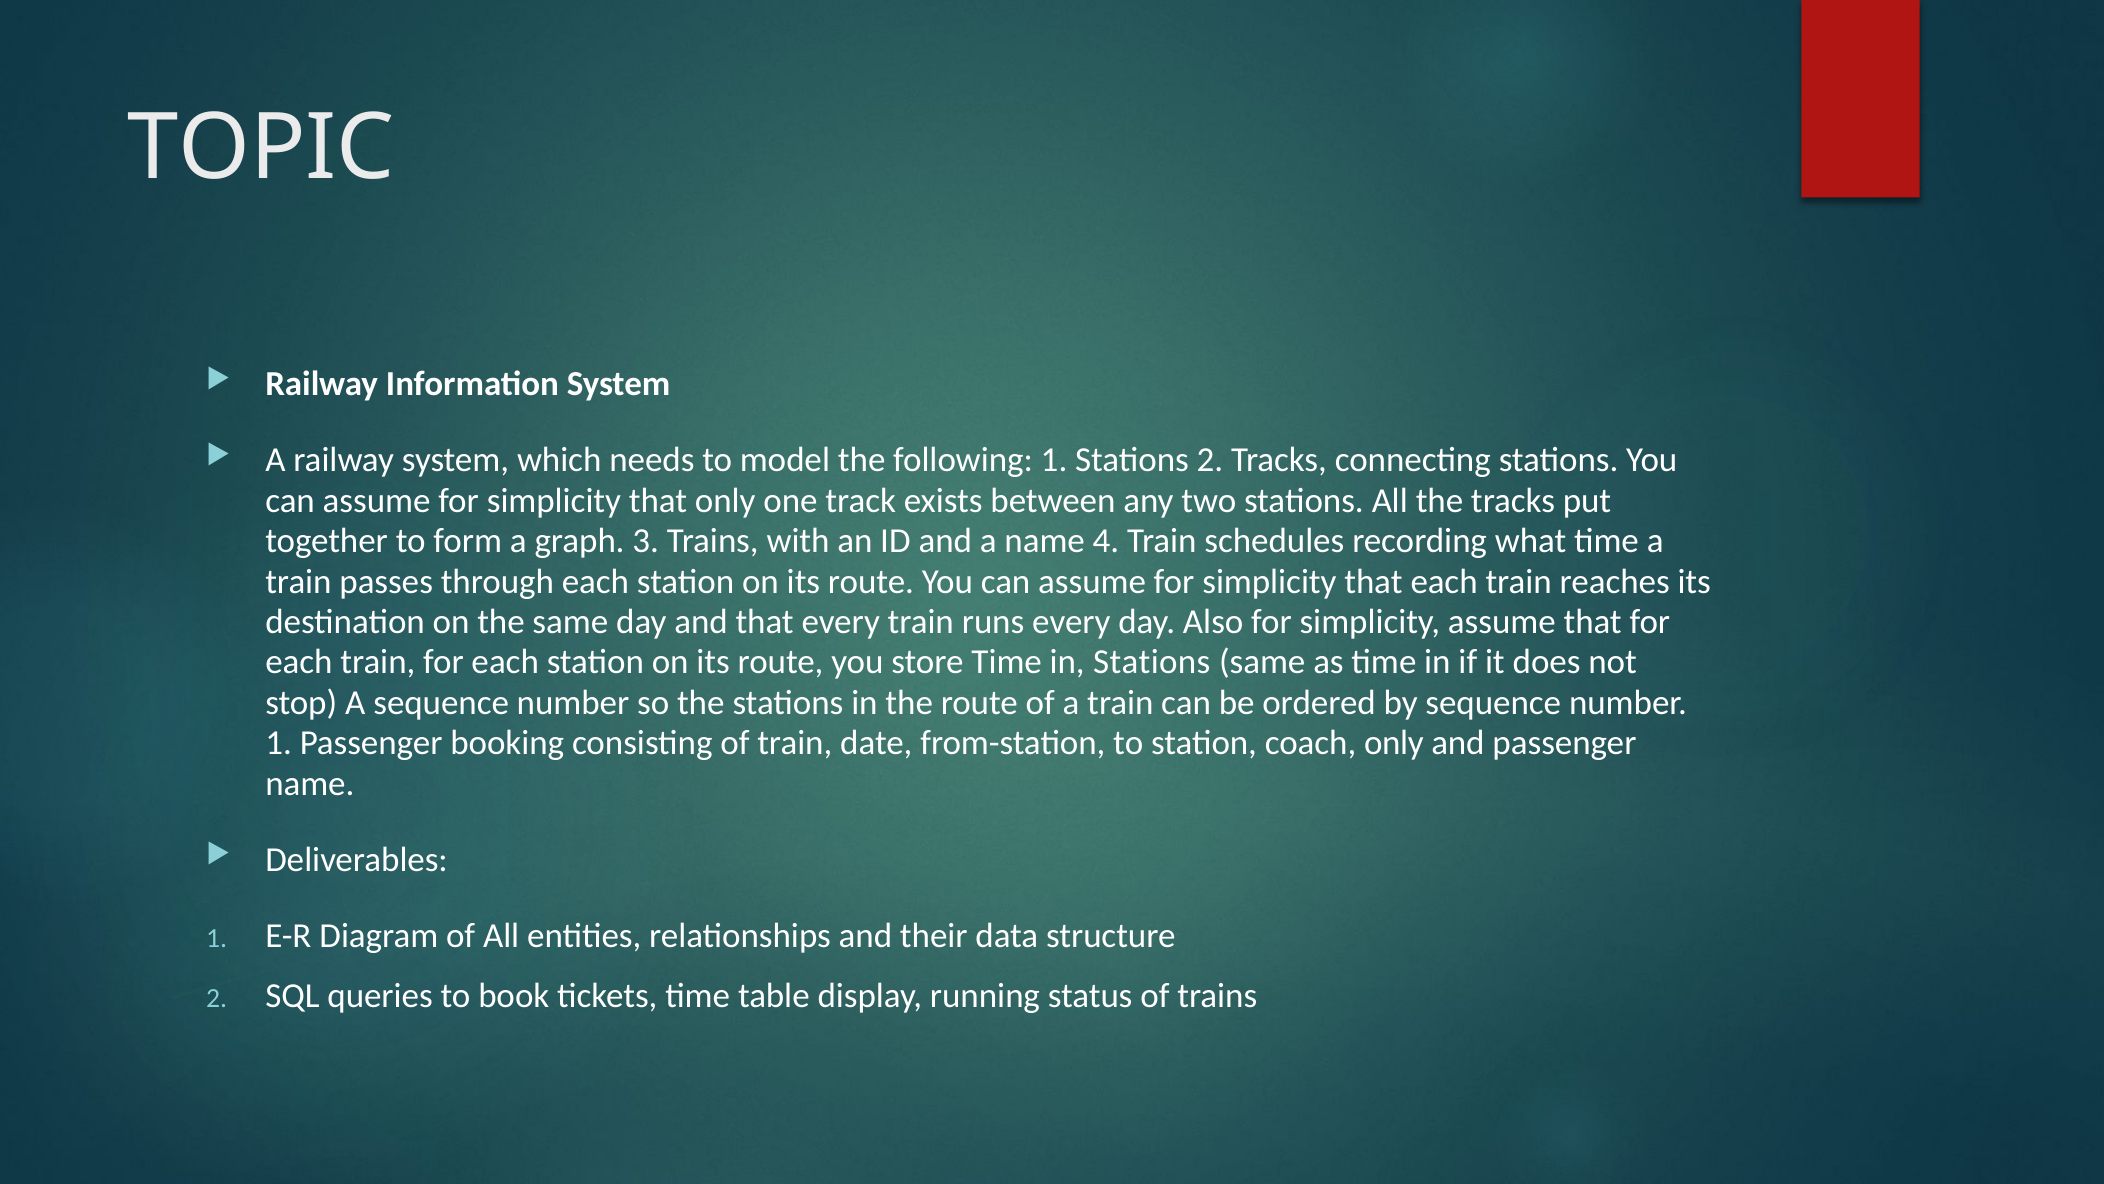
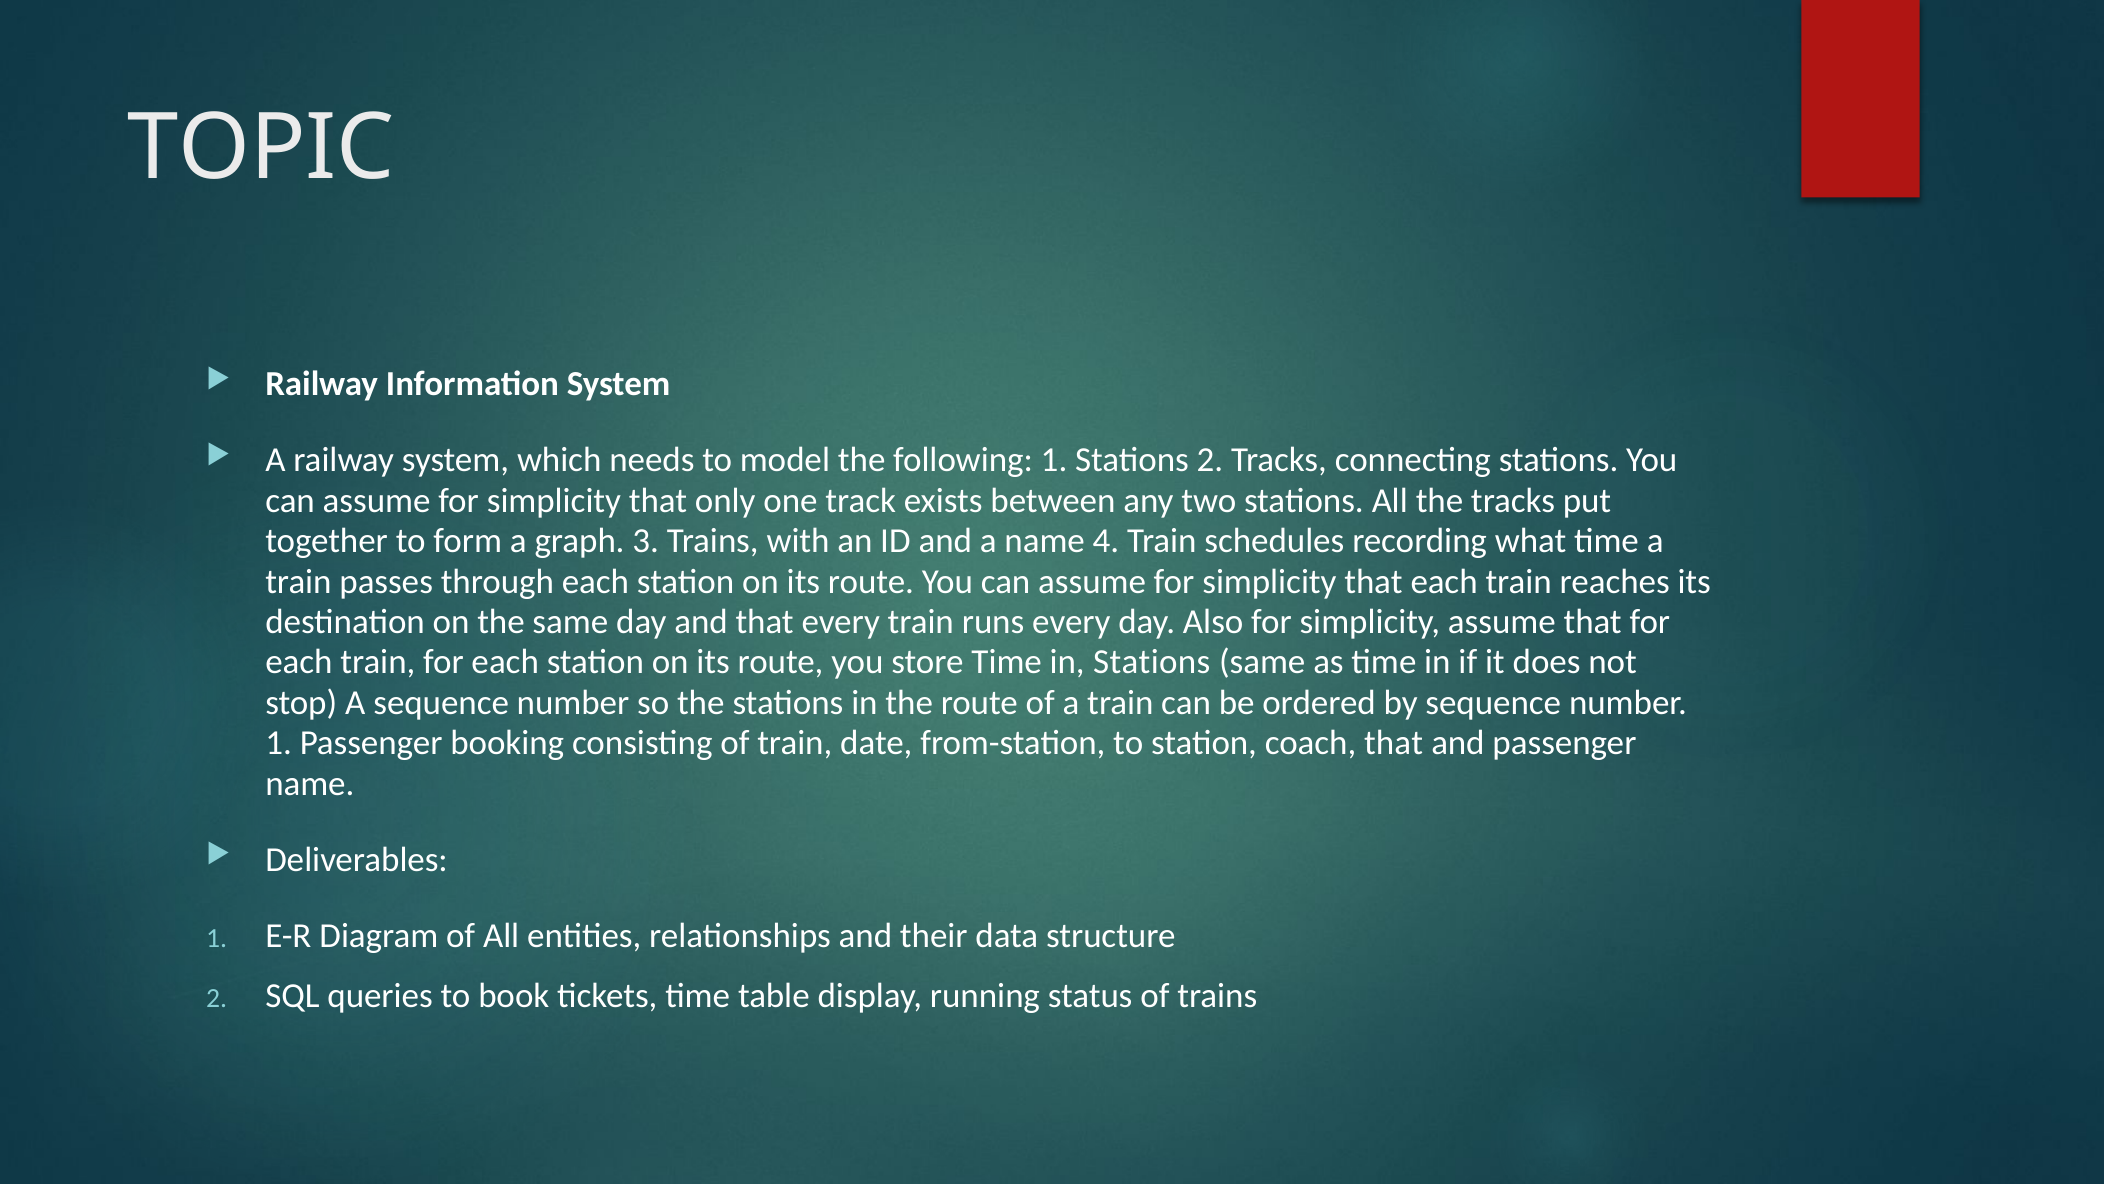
coach only: only -> that (1394, 743)
